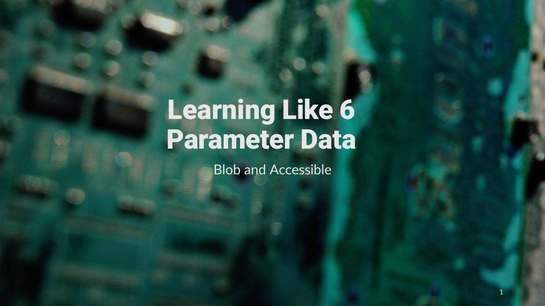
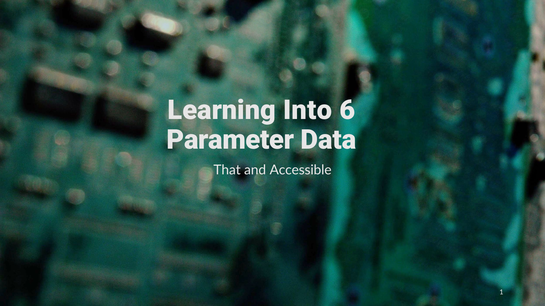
Like: Like -> Into (308, 111)
Blob: Blob -> That (227, 170)
